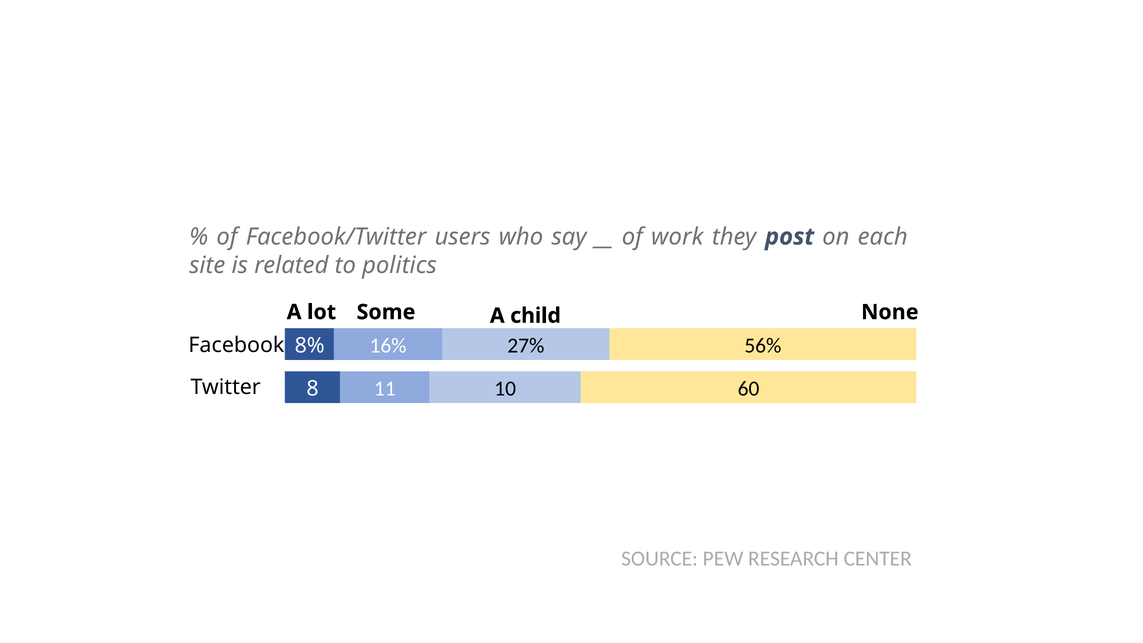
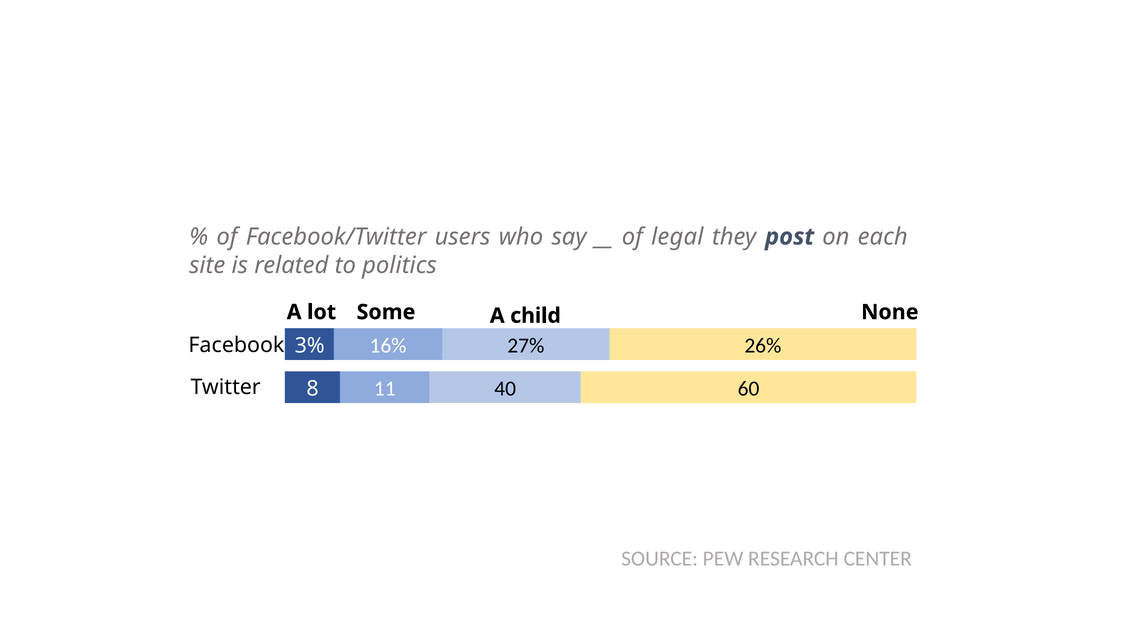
work: work -> legal (677, 237)
8%: 8% -> 3% (310, 346)
56%: 56% -> 26% (763, 346)
10: 10 -> 40 (505, 389)
